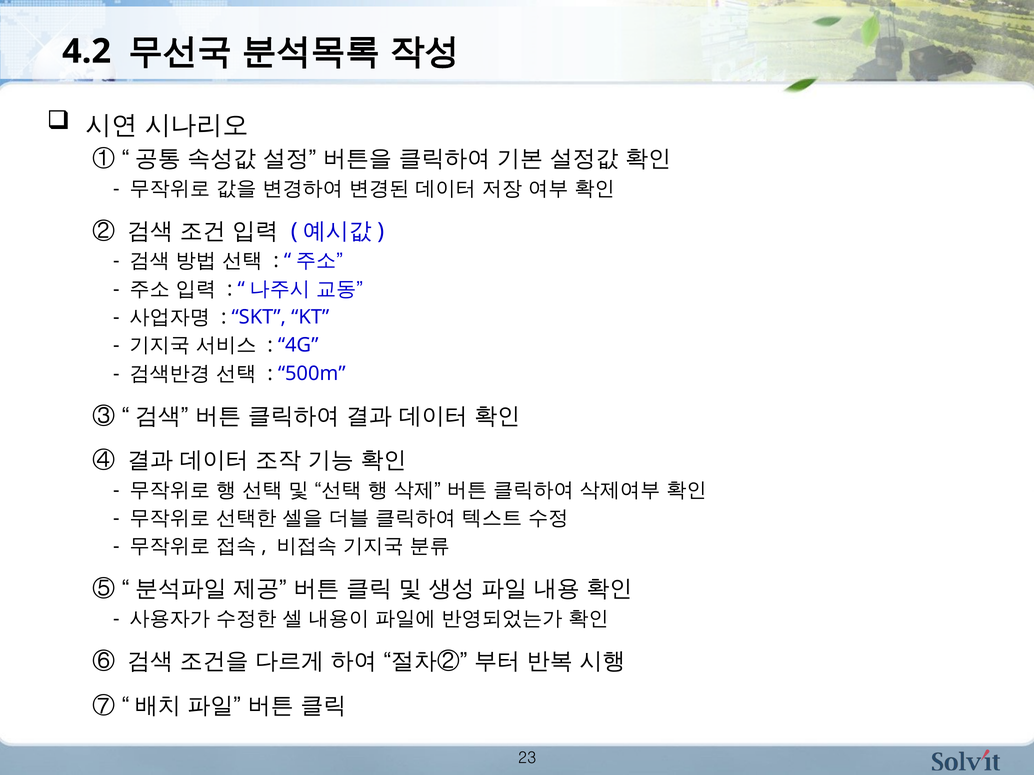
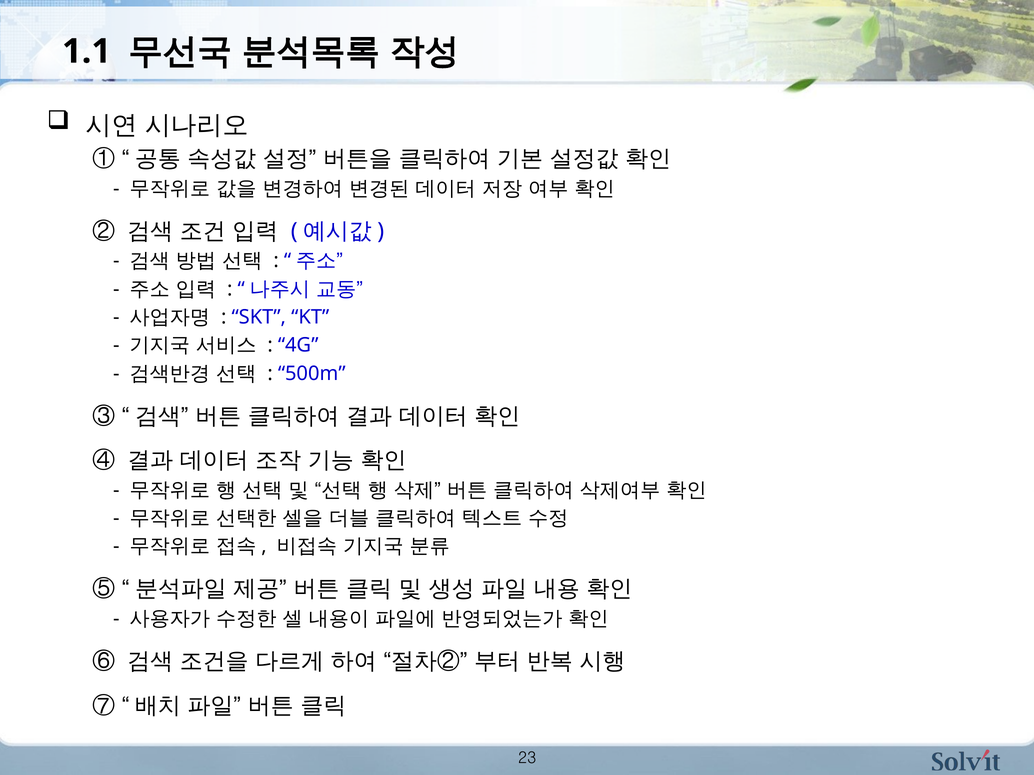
4.2: 4.2 -> 1.1 (87, 51)
